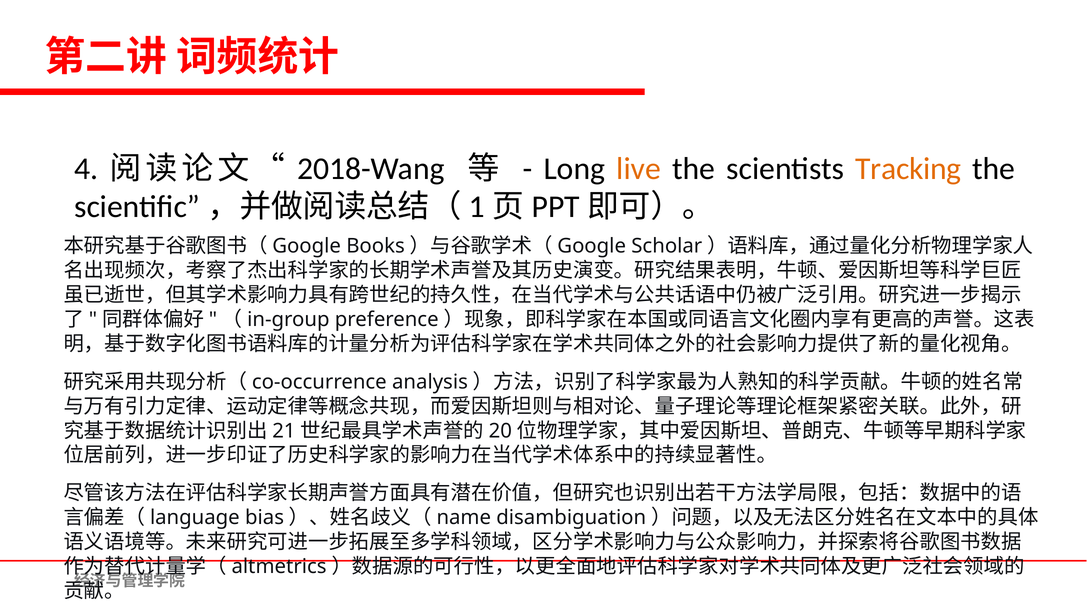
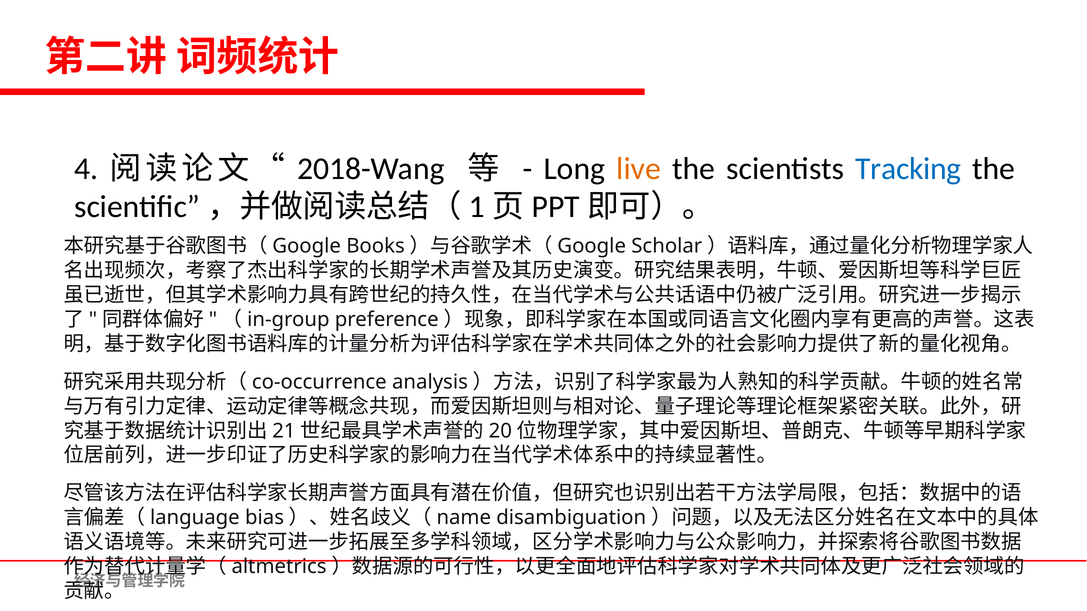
Tracking colour: orange -> blue (908, 169)
